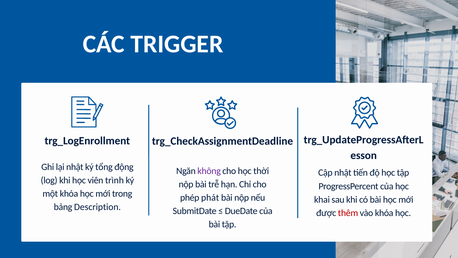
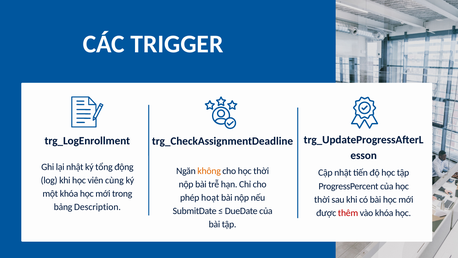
không colour: purple -> orange (209, 171)
trình: trình -> cùng (114, 180)
phát: phát -> hoạt (210, 197)
khai: khai -> thời (322, 199)
